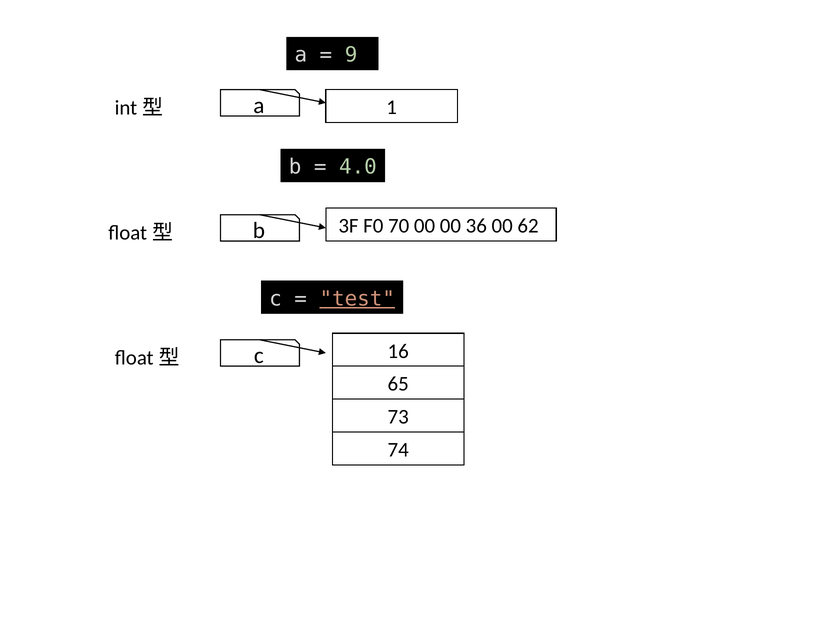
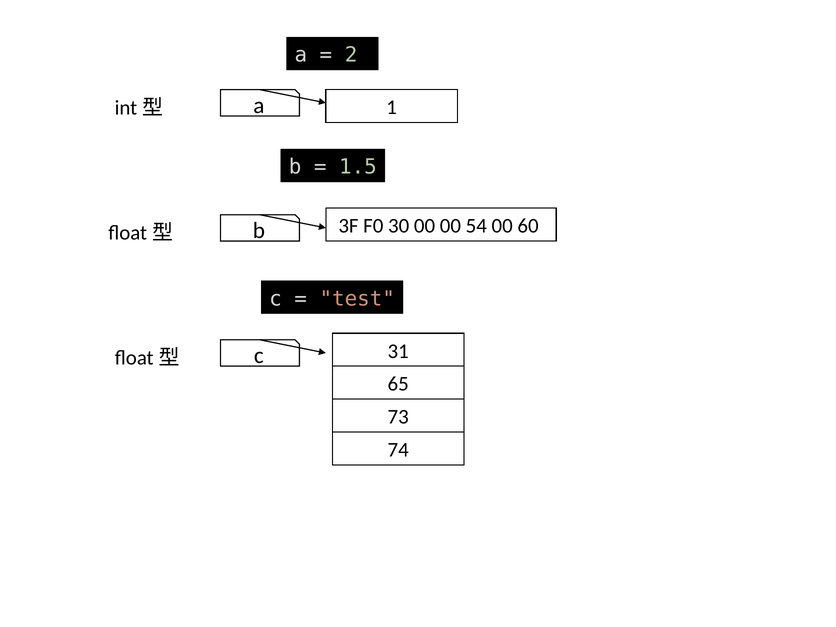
9: 9 -> 2 (351, 55)
4.0: 4.0 -> 1.5 (358, 167)
70: 70 -> 30 (399, 226)
36: 36 -> 54 (476, 226)
62: 62 -> 60 (528, 226)
test underline: present -> none (357, 299)
16: 16 -> 31 (398, 351)
